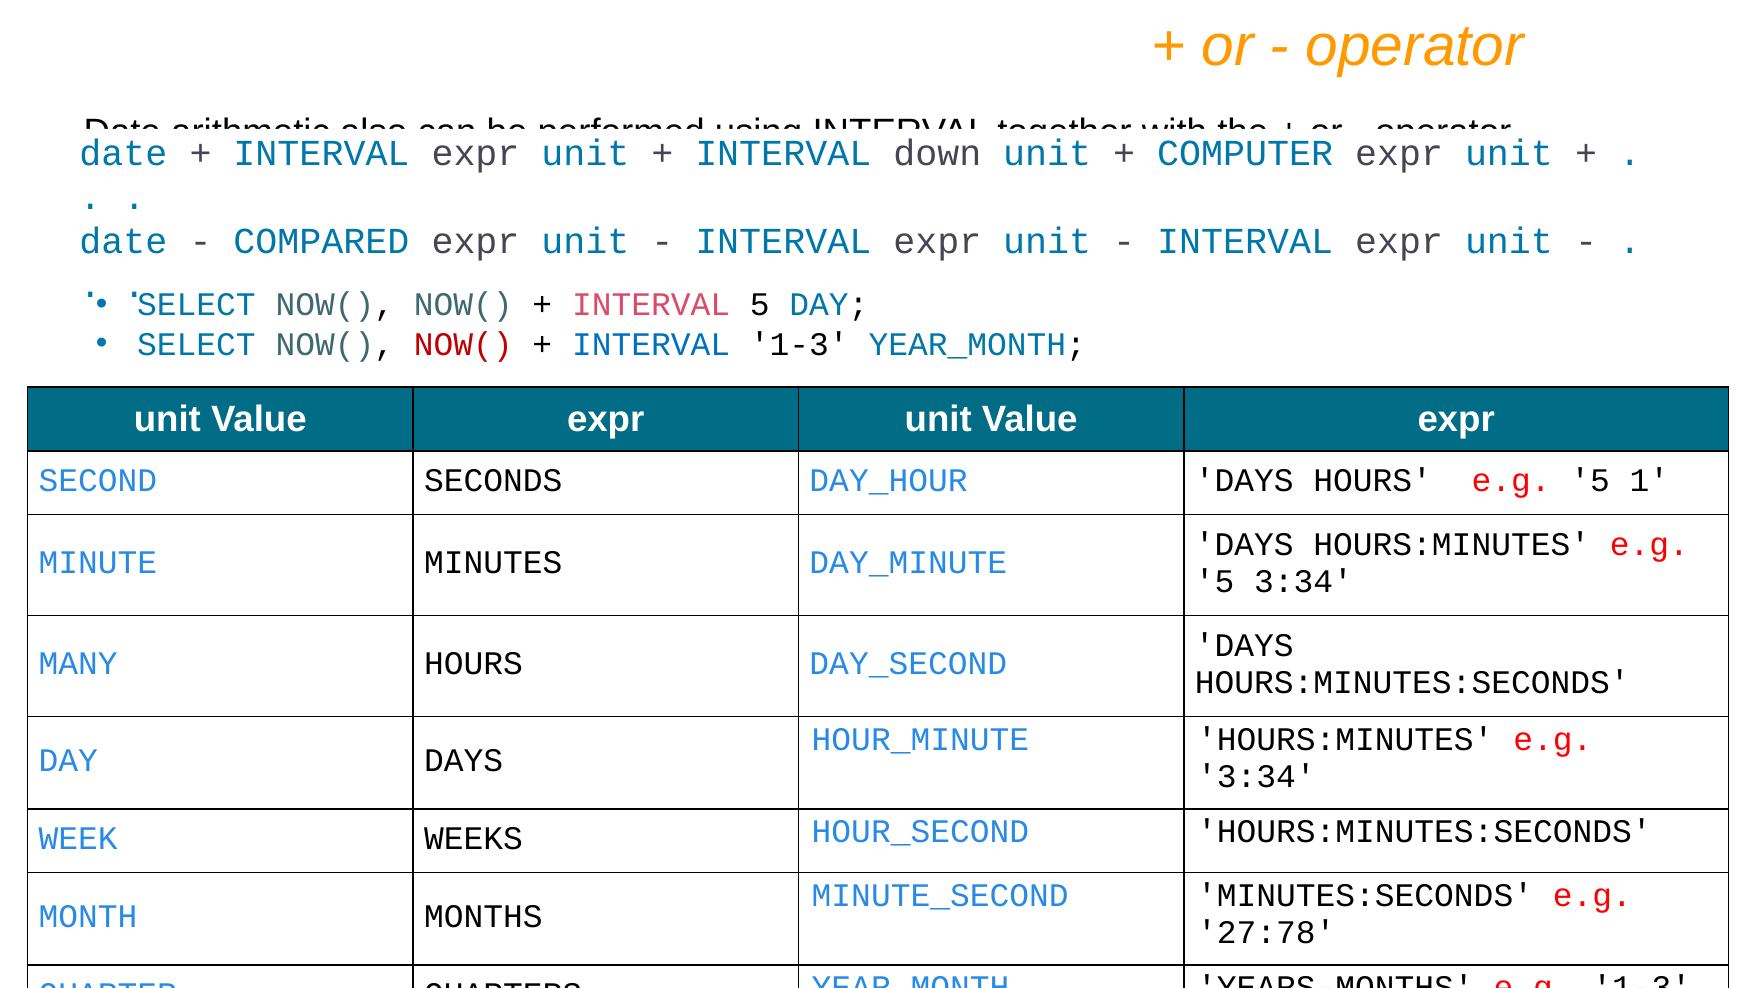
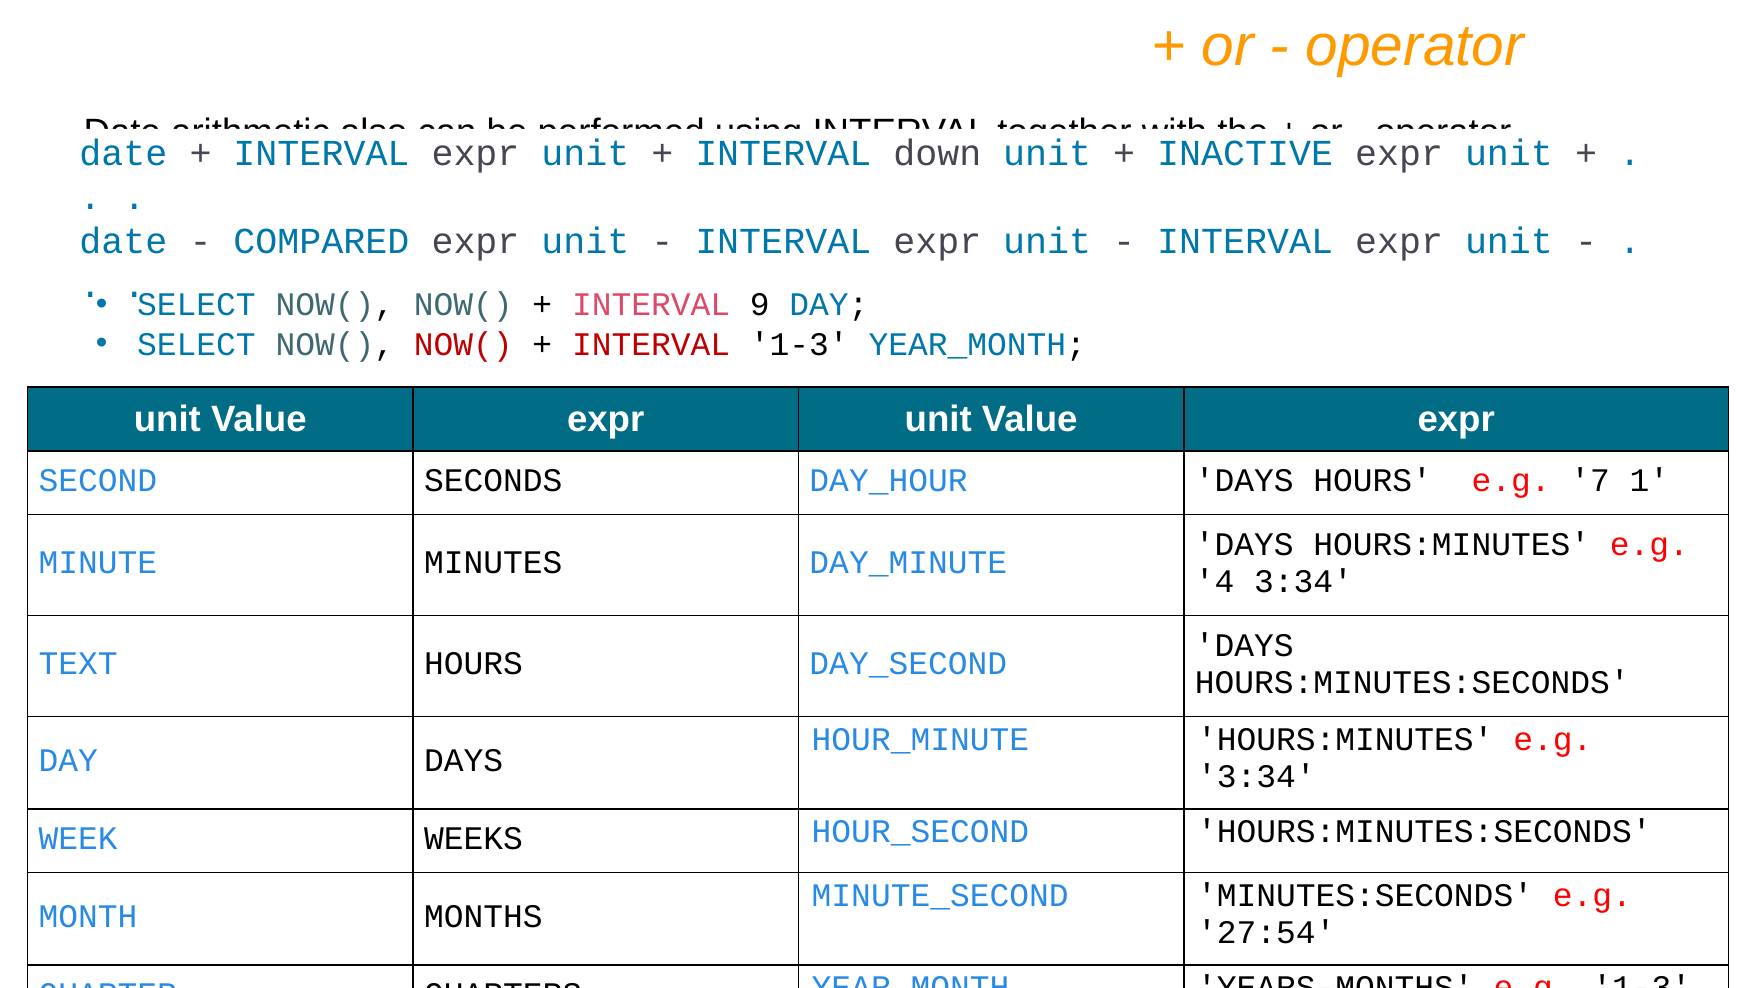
COMPUTER: COMPUTER -> INACTIVE (1245, 153)
INTERVAL 5: 5 -> 9 (760, 305)
INTERVAL colour: blue -> red (651, 345)
HOURS e.g 5: 5 -> 7 (1590, 481)
5: 5 -> 4 (1215, 582)
MANY: MANY -> TEXT (78, 664)
27:78: 27:78 -> 27:54 (1266, 933)
